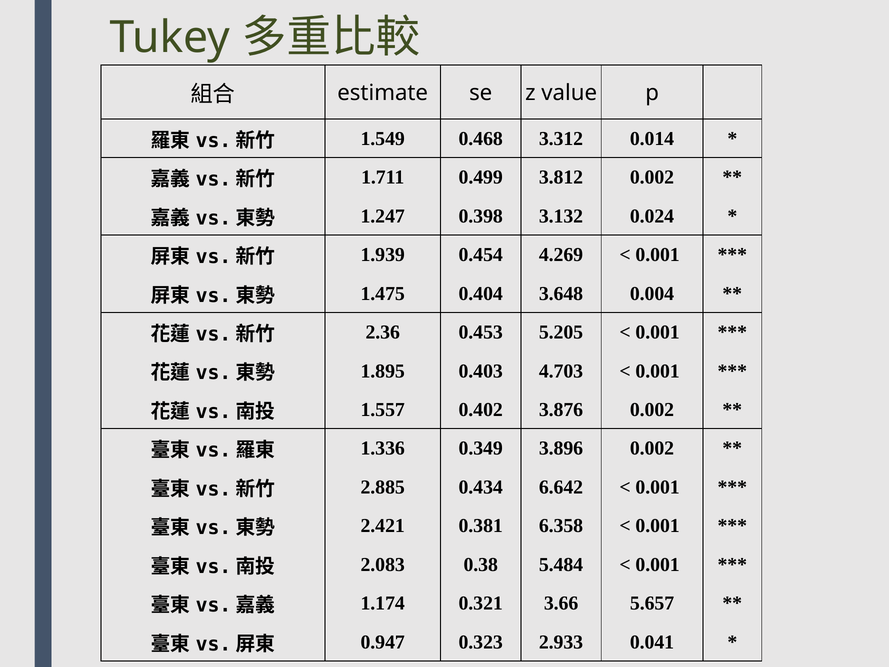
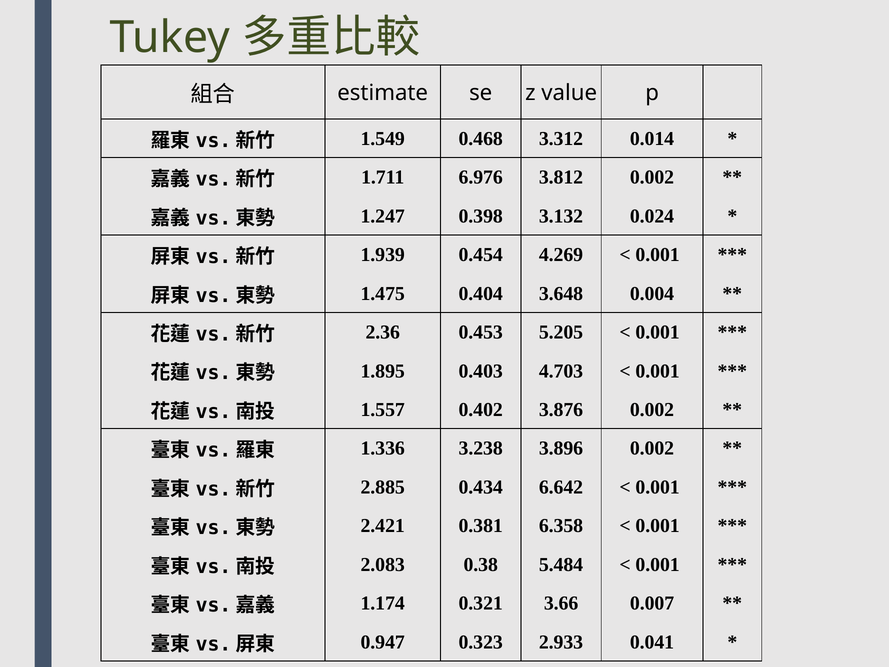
0.499: 0.499 -> 6.976 (481, 177)
0.349: 0.349 -> 3.238 (481, 448)
5.657: 5.657 -> 0.007 (652, 603)
